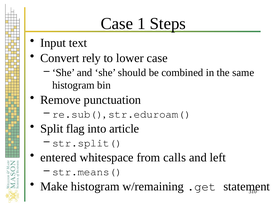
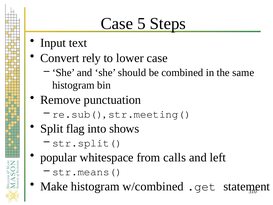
1: 1 -> 5 (141, 23)
str.eduroam(: str.eduroam( -> str.meeting( (150, 114)
article: article -> shows (124, 129)
entered: entered -> popular (59, 157)
w/remaining: w/remaining -> w/combined (153, 186)
